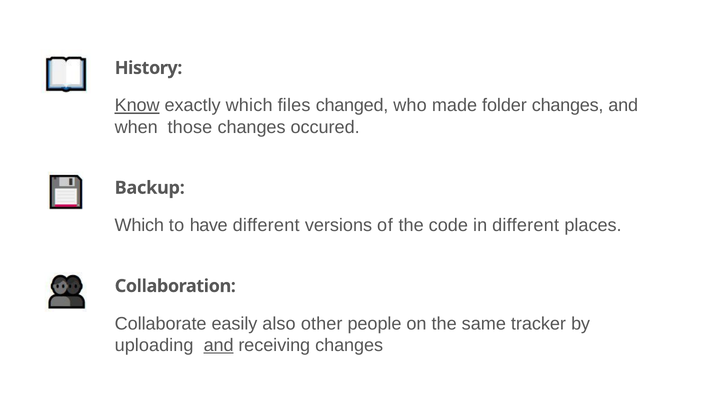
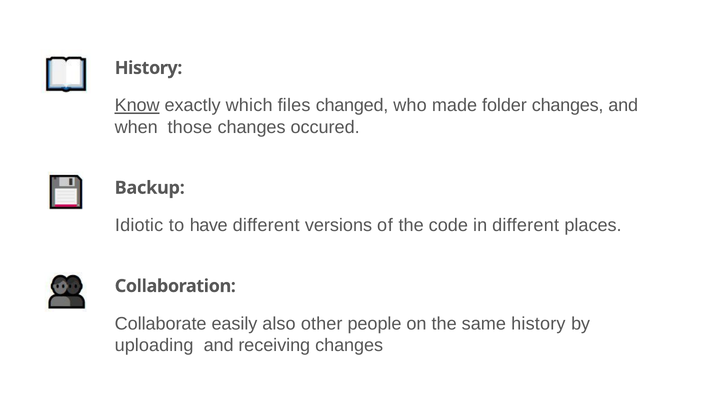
Which: Which -> Idiotic (139, 225)
same tracker: tracker -> history (538, 323)
and underline: present -> none (219, 345)
